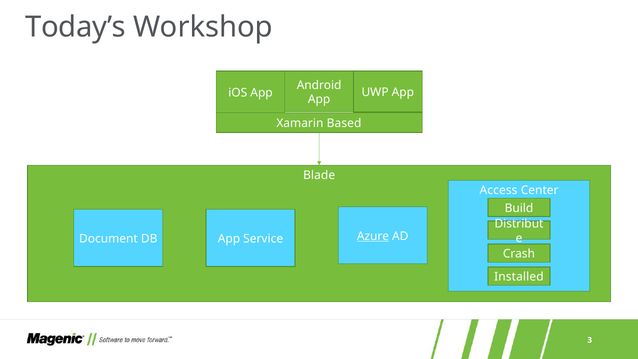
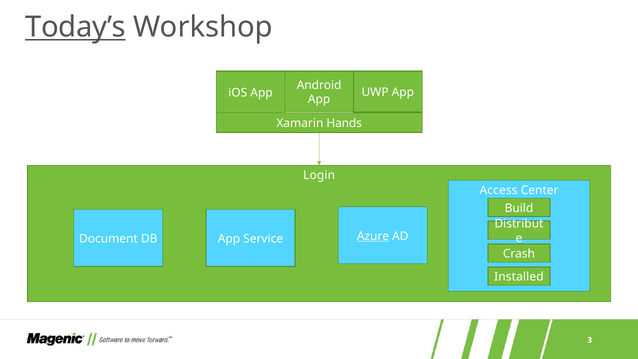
Today’s underline: none -> present (75, 27)
Based: Based -> Hands (344, 123)
Blade: Blade -> Login (319, 175)
